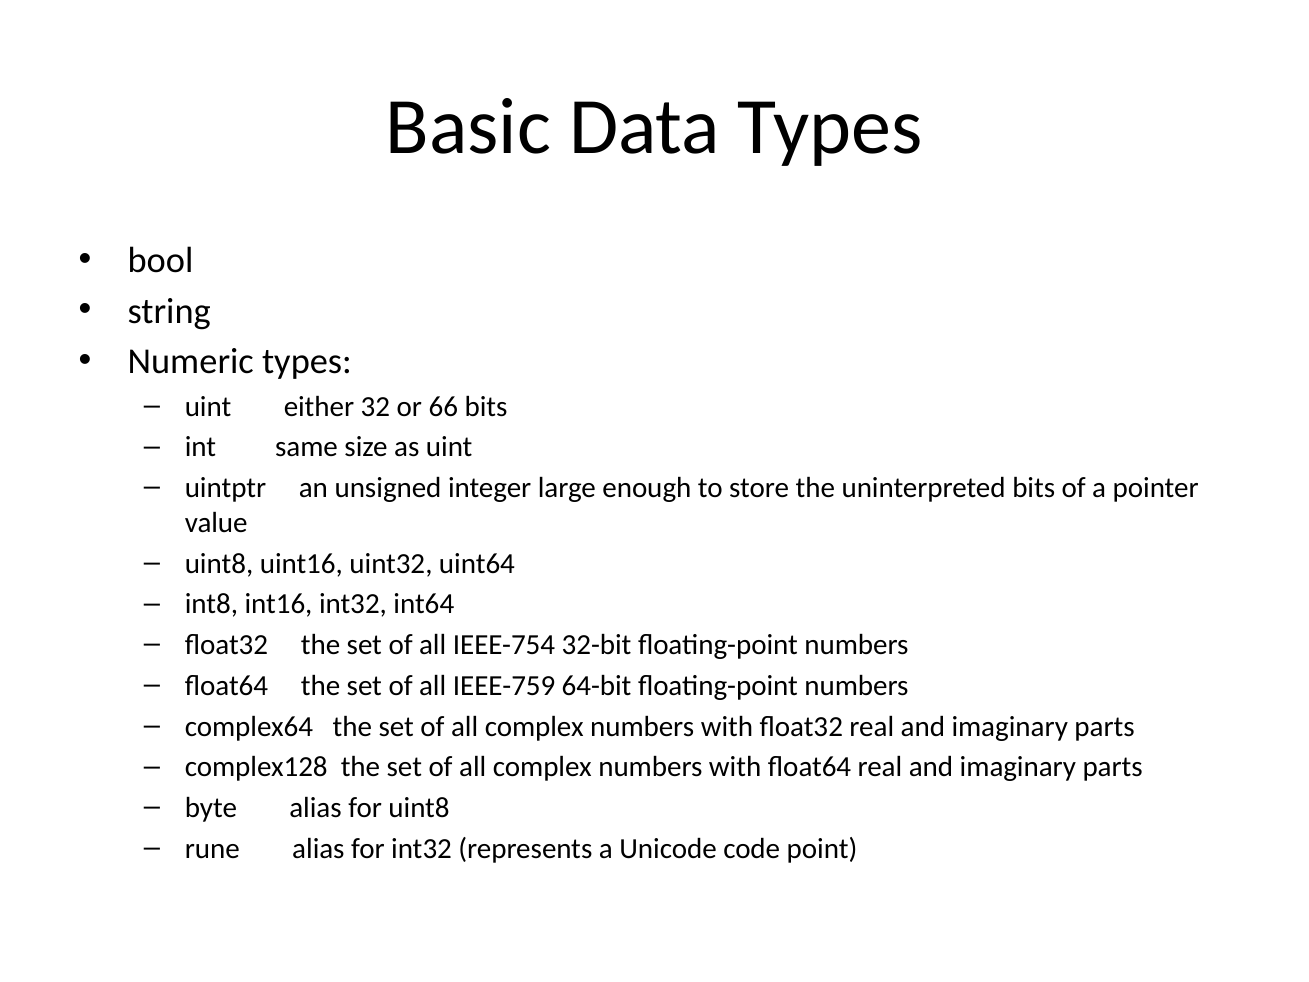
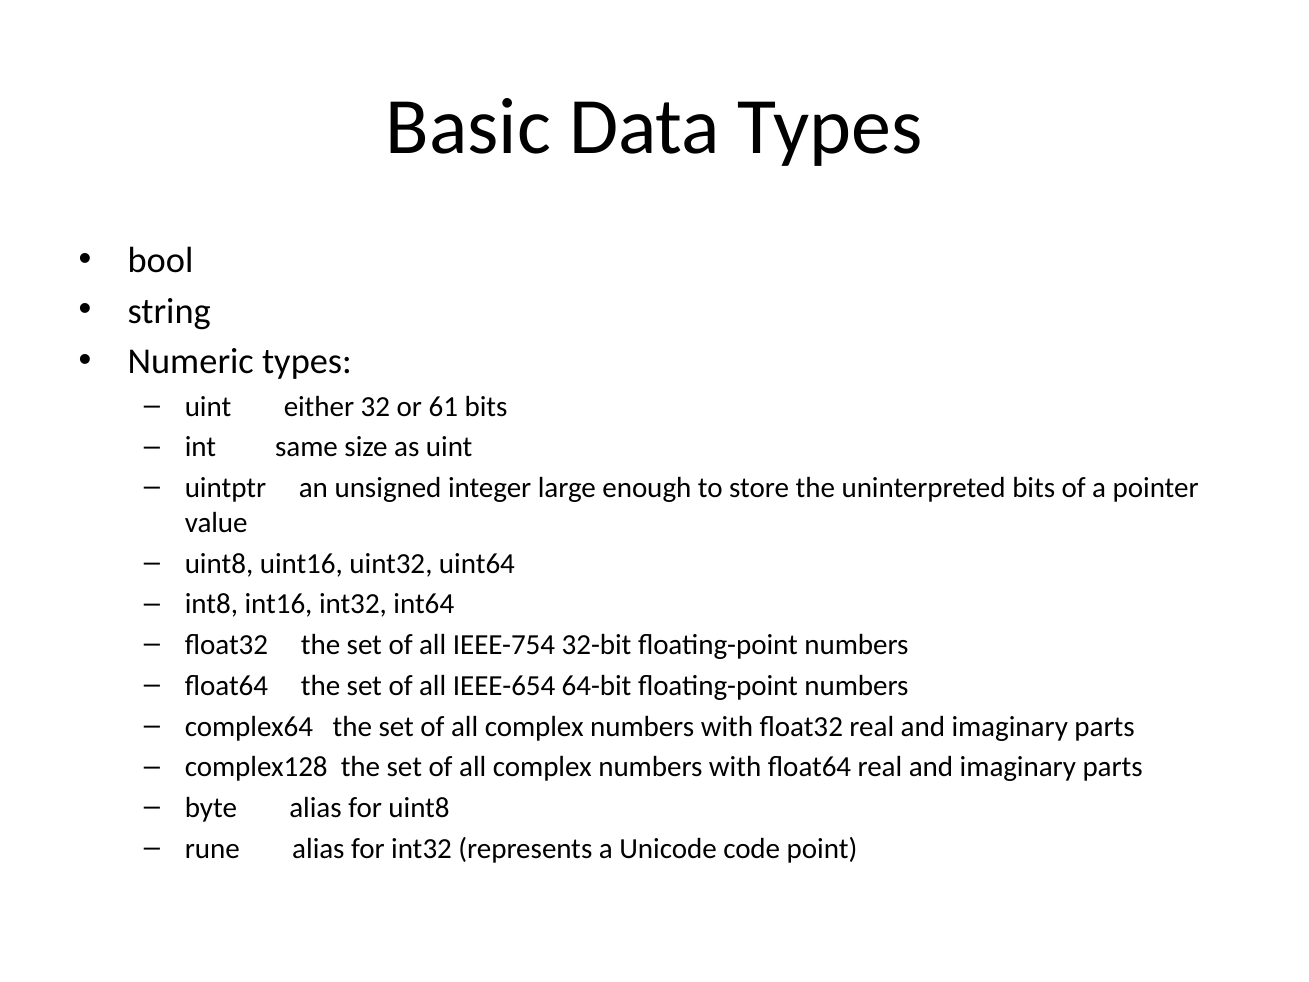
66: 66 -> 61 (443, 406)
IEEE-759: IEEE-759 -> IEEE-654 (504, 686)
